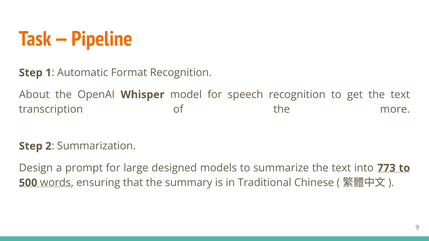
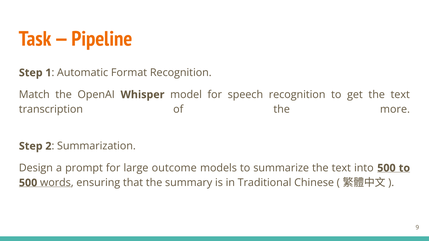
About: About -> Match (34, 95)
designed: designed -> outcome (174, 168)
into 773: 773 -> 500 (386, 168)
